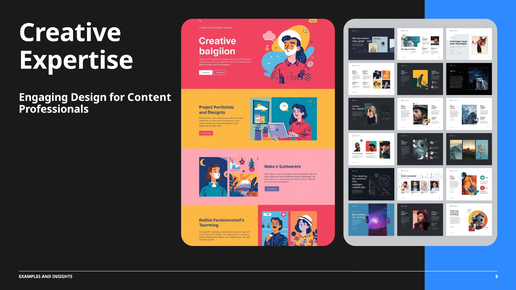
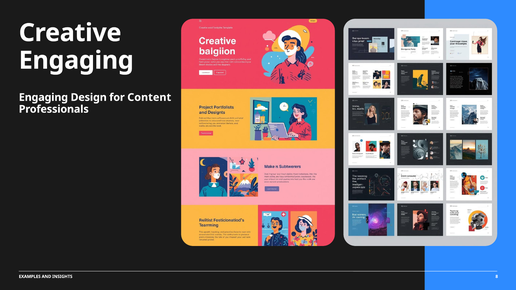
Expertise: Expertise -> Engaging (76, 60)
